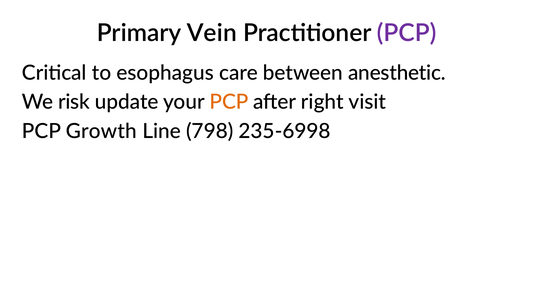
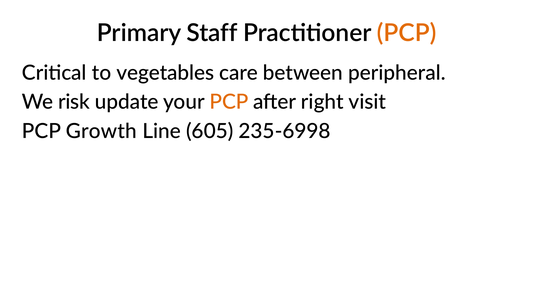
Vein: Vein -> Staff (212, 33)
PCP colour: purple -> orange (407, 33)
esophagus: esophagus -> vegetables (165, 73)
anesthetic: anesthetic -> peripheral (397, 73)
798: 798 -> 605 (210, 131)
